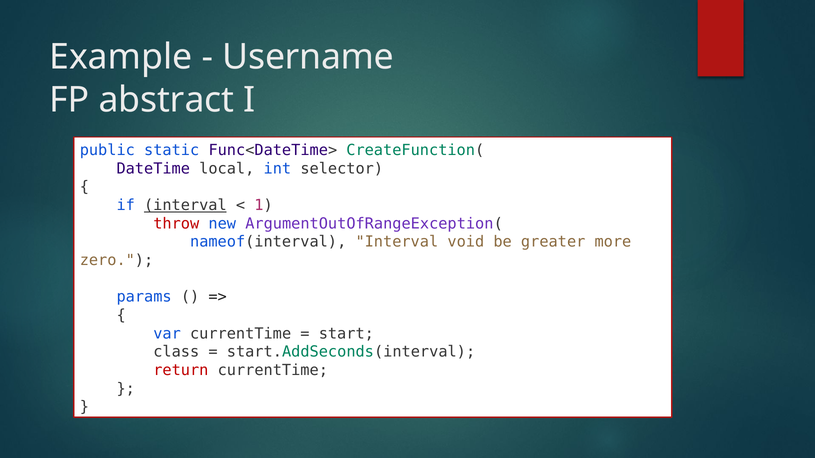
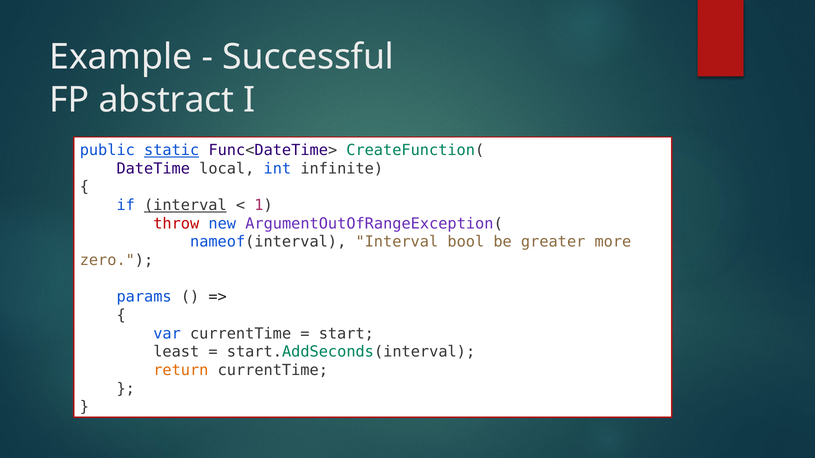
Username: Username -> Successful (308, 57)
static underline: none -> present (172, 150)
selector: selector -> infinite (342, 169)
void: void -> bool (466, 242)
class: class -> least (176, 352)
return colour: red -> orange (181, 371)
